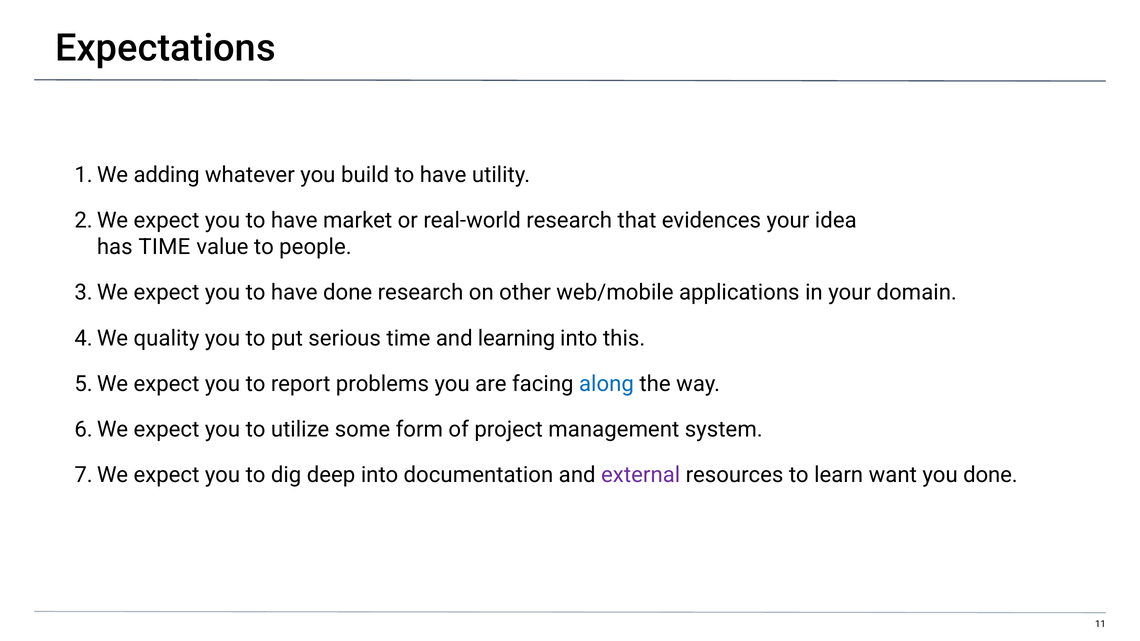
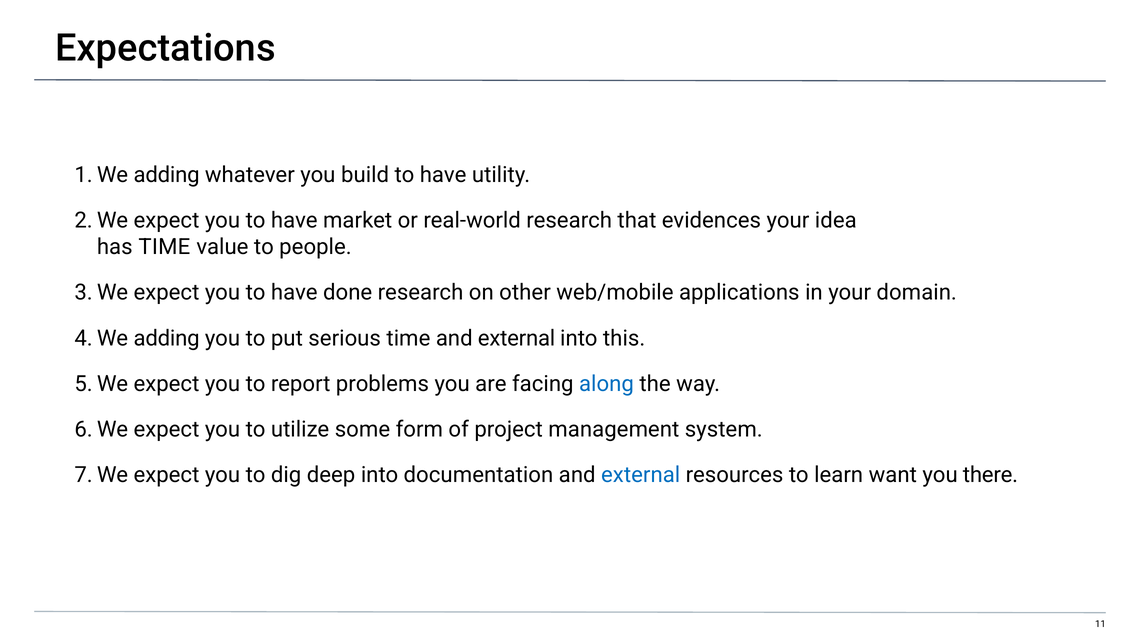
quality: quality -> adding (167, 338)
time and learning: learning -> external (517, 338)
external colour: purple -> blue (641, 475)
you done: done -> there (990, 475)
